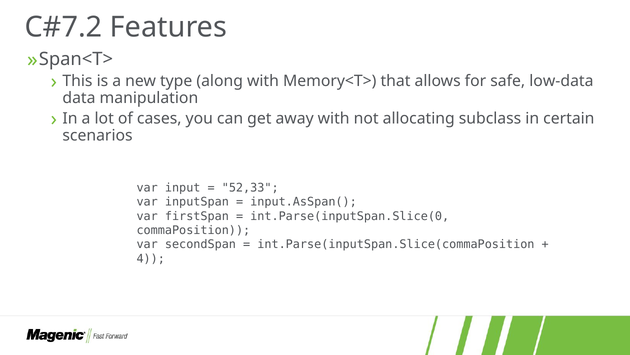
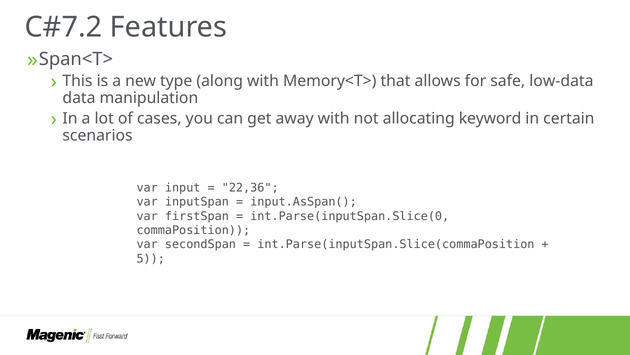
subclass: subclass -> keyword (490, 118)
52,33: 52,33 -> 22,36 (250, 187)
4: 4 -> 5 (151, 258)
